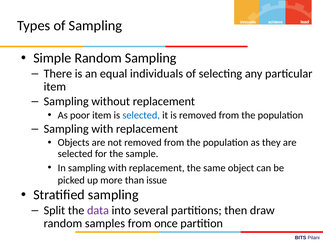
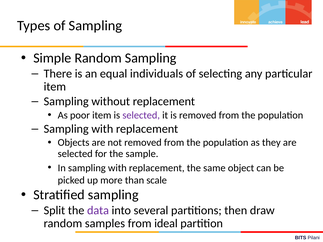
selected colour: blue -> purple (141, 115)
issue: issue -> scale (157, 180)
once: once -> ideal (166, 224)
